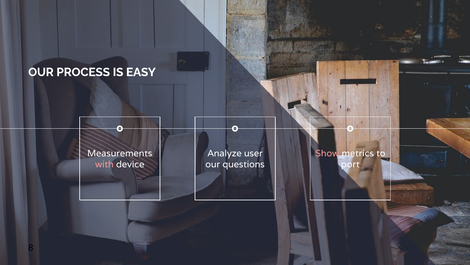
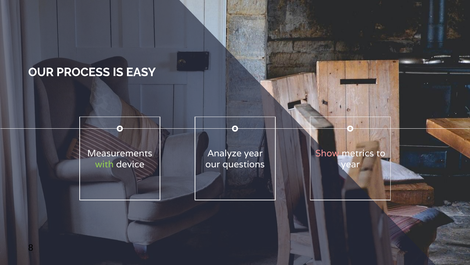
Analyze user: user -> year (253, 153)
with colour: pink -> light green (104, 164)
port: port -> year (350, 164)
